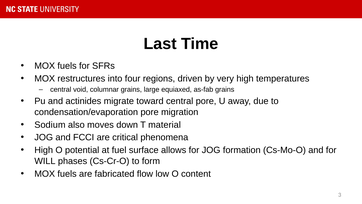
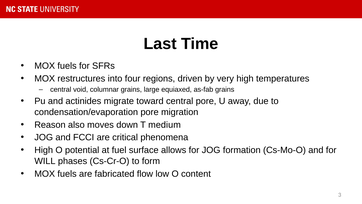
Sodium: Sodium -> Reason (50, 125)
material: material -> medium (164, 125)
